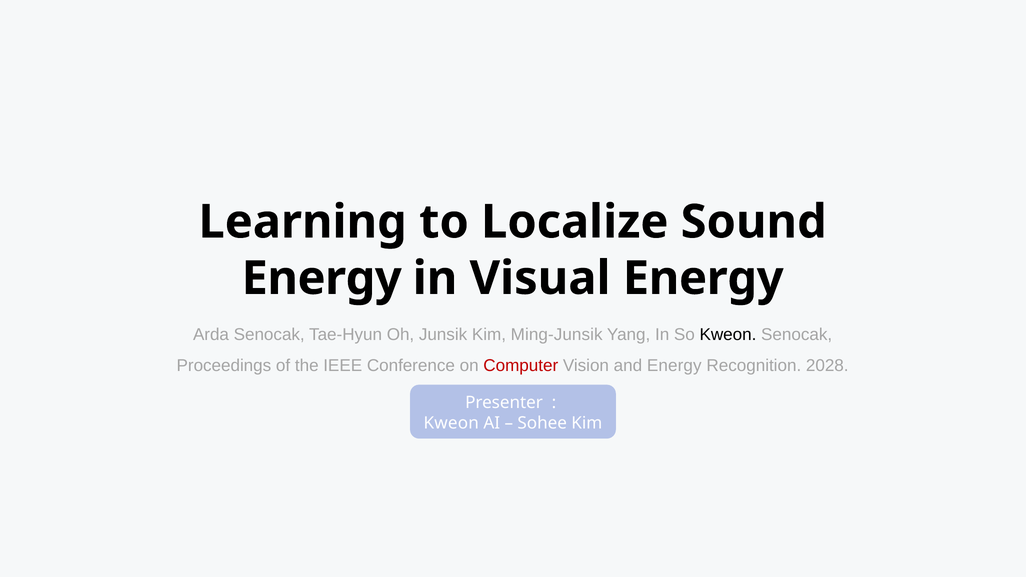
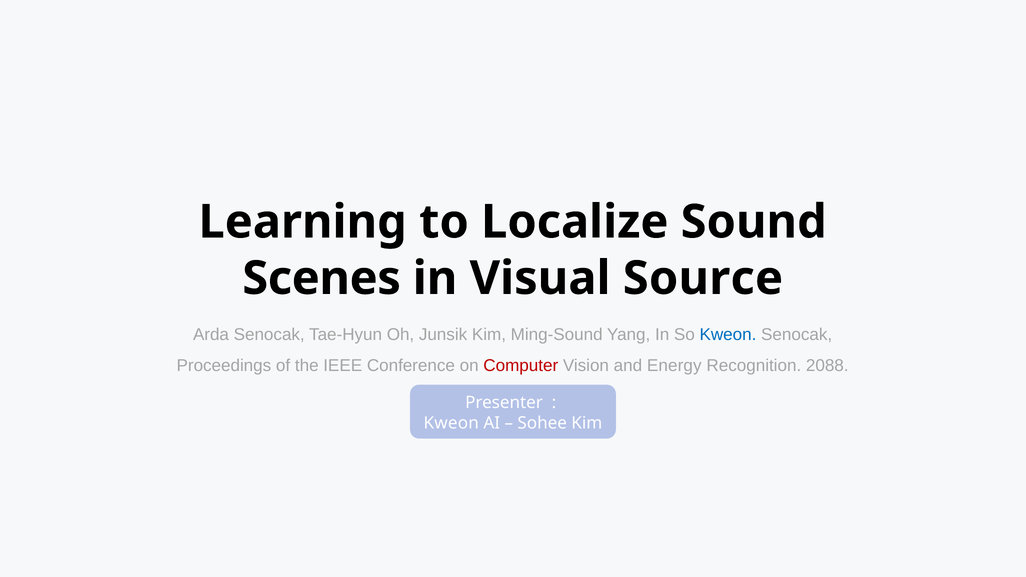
Energy: Energy -> Scenes (322, 278)
Visual Energy: Energy -> Source (703, 278)
Ming-Junsik: Ming-Junsik -> Ming-Sound (557, 335)
Kweon colour: black -> blue (728, 335)
2028: 2028 -> 2088 (827, 366)
